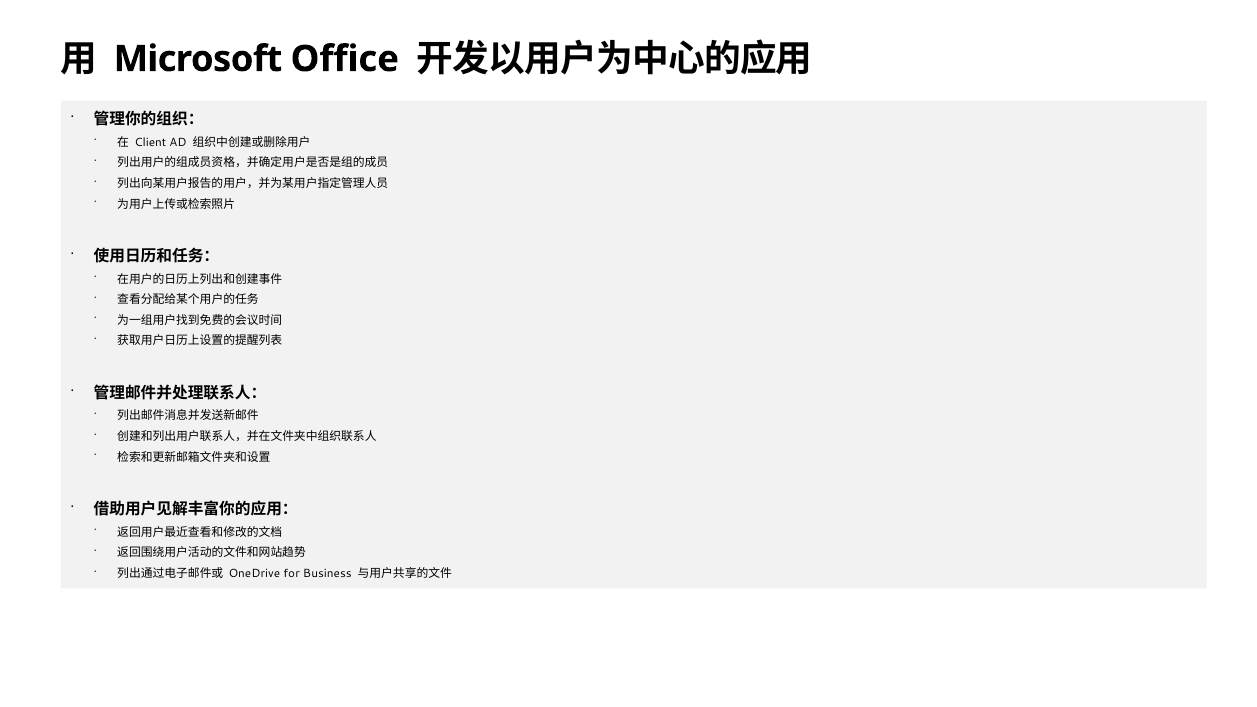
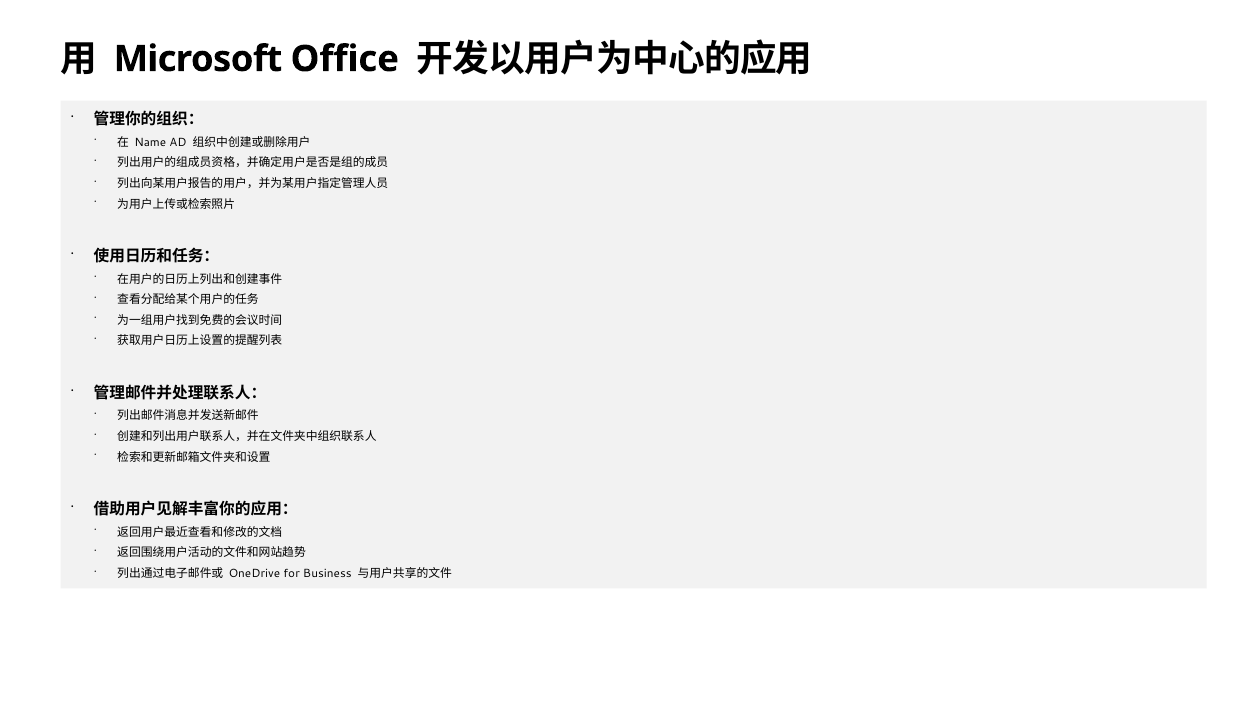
Client: Client -> Name (150, 142)
